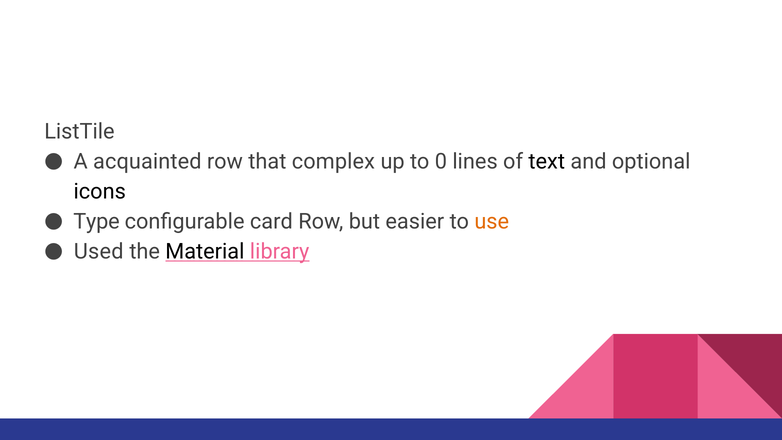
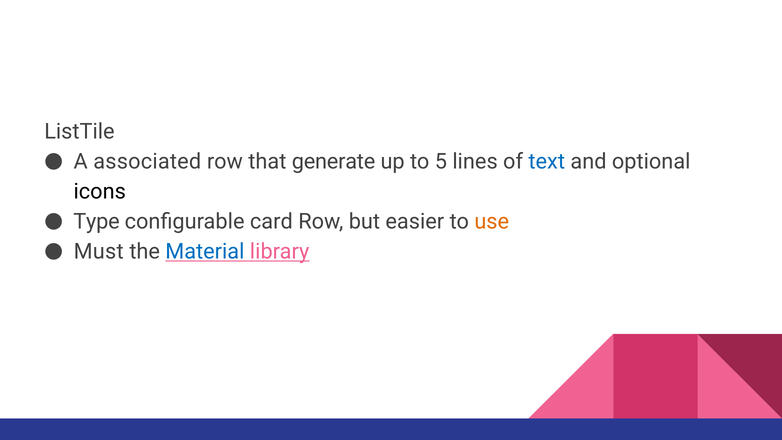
acquainted: acquainted -> associated (147, 161)
complex: complex -> generate (334, 161)
0: 0 -> 5 (441, 161)
text colour: black -> blue (547, 161)
Used: Used -> Must (99, 251)
Material colour: black -> blue (205, 251)
